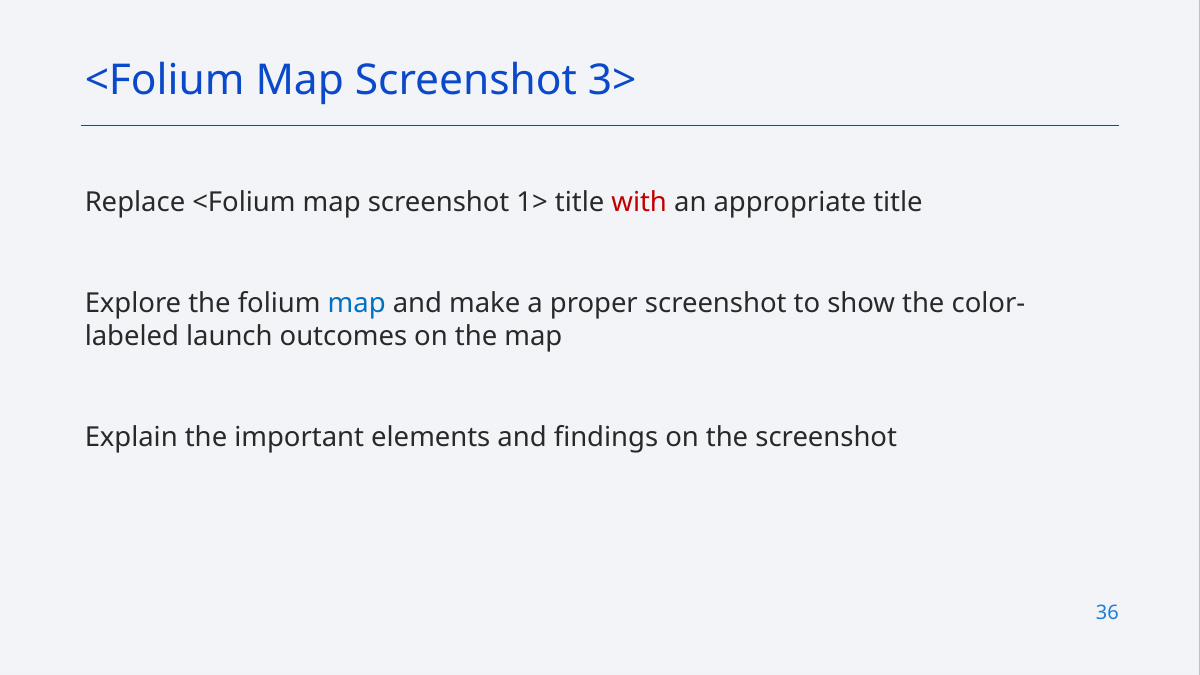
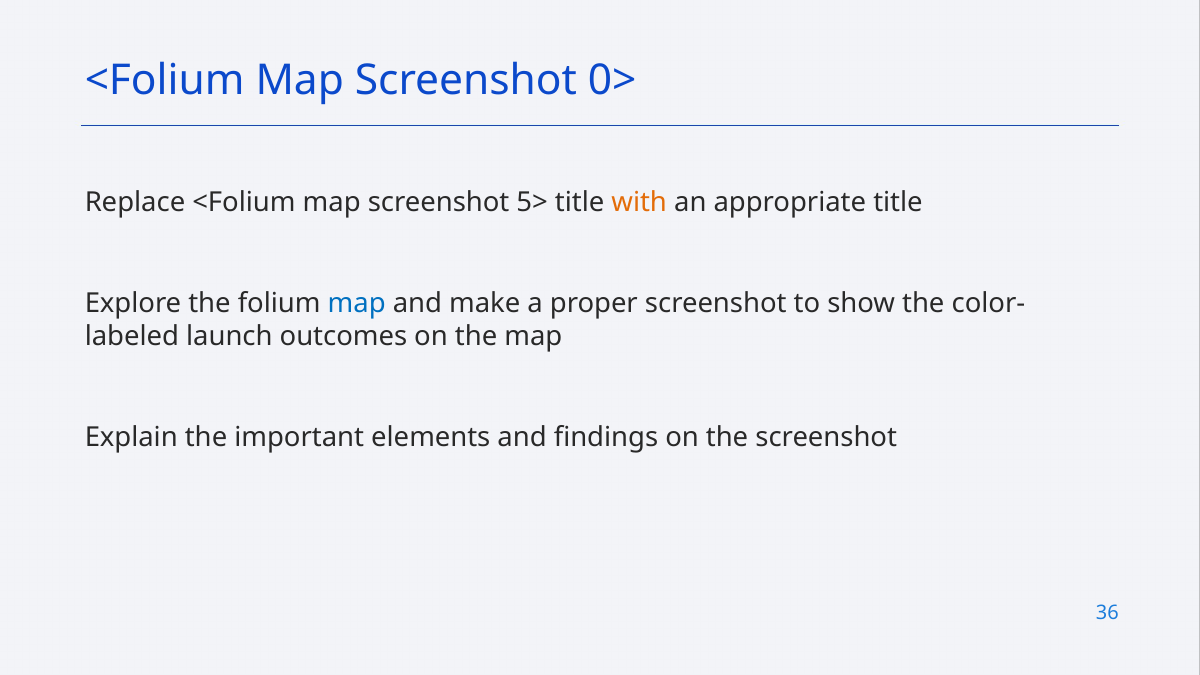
3>: 3> -> 0> (612, 80)
1>: 1> -> 5> (532, 203)
with colour: red -> orange (639, 203)
